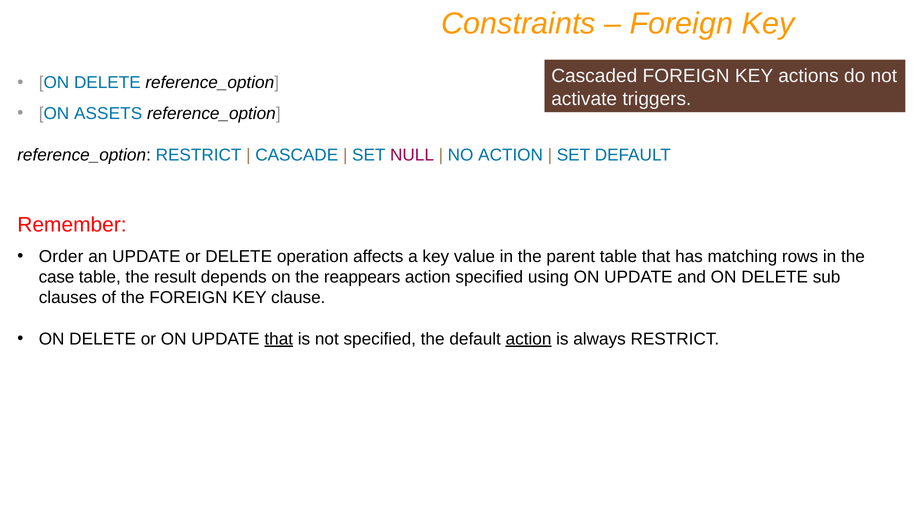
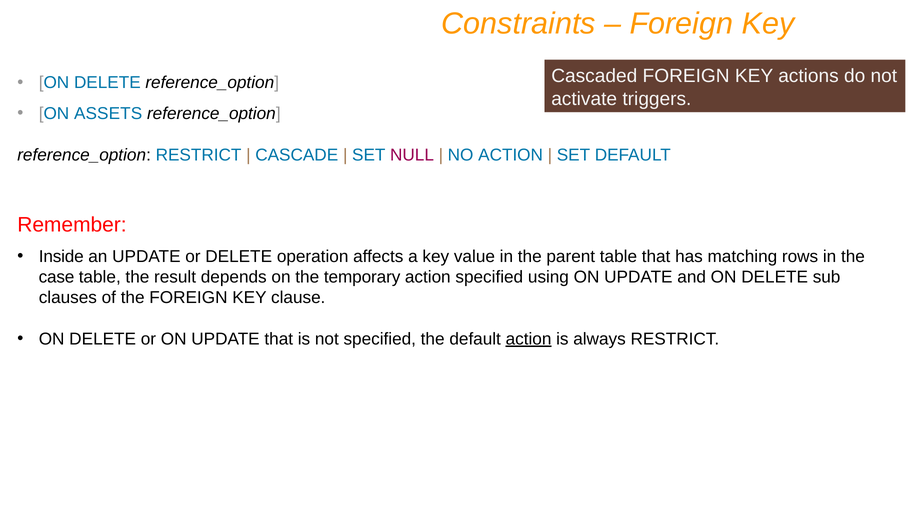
Order: Order -> Inside (61, 257)
reappears: reappears -> temporary (362, 277)
that underline: present -> none (279, 339)
